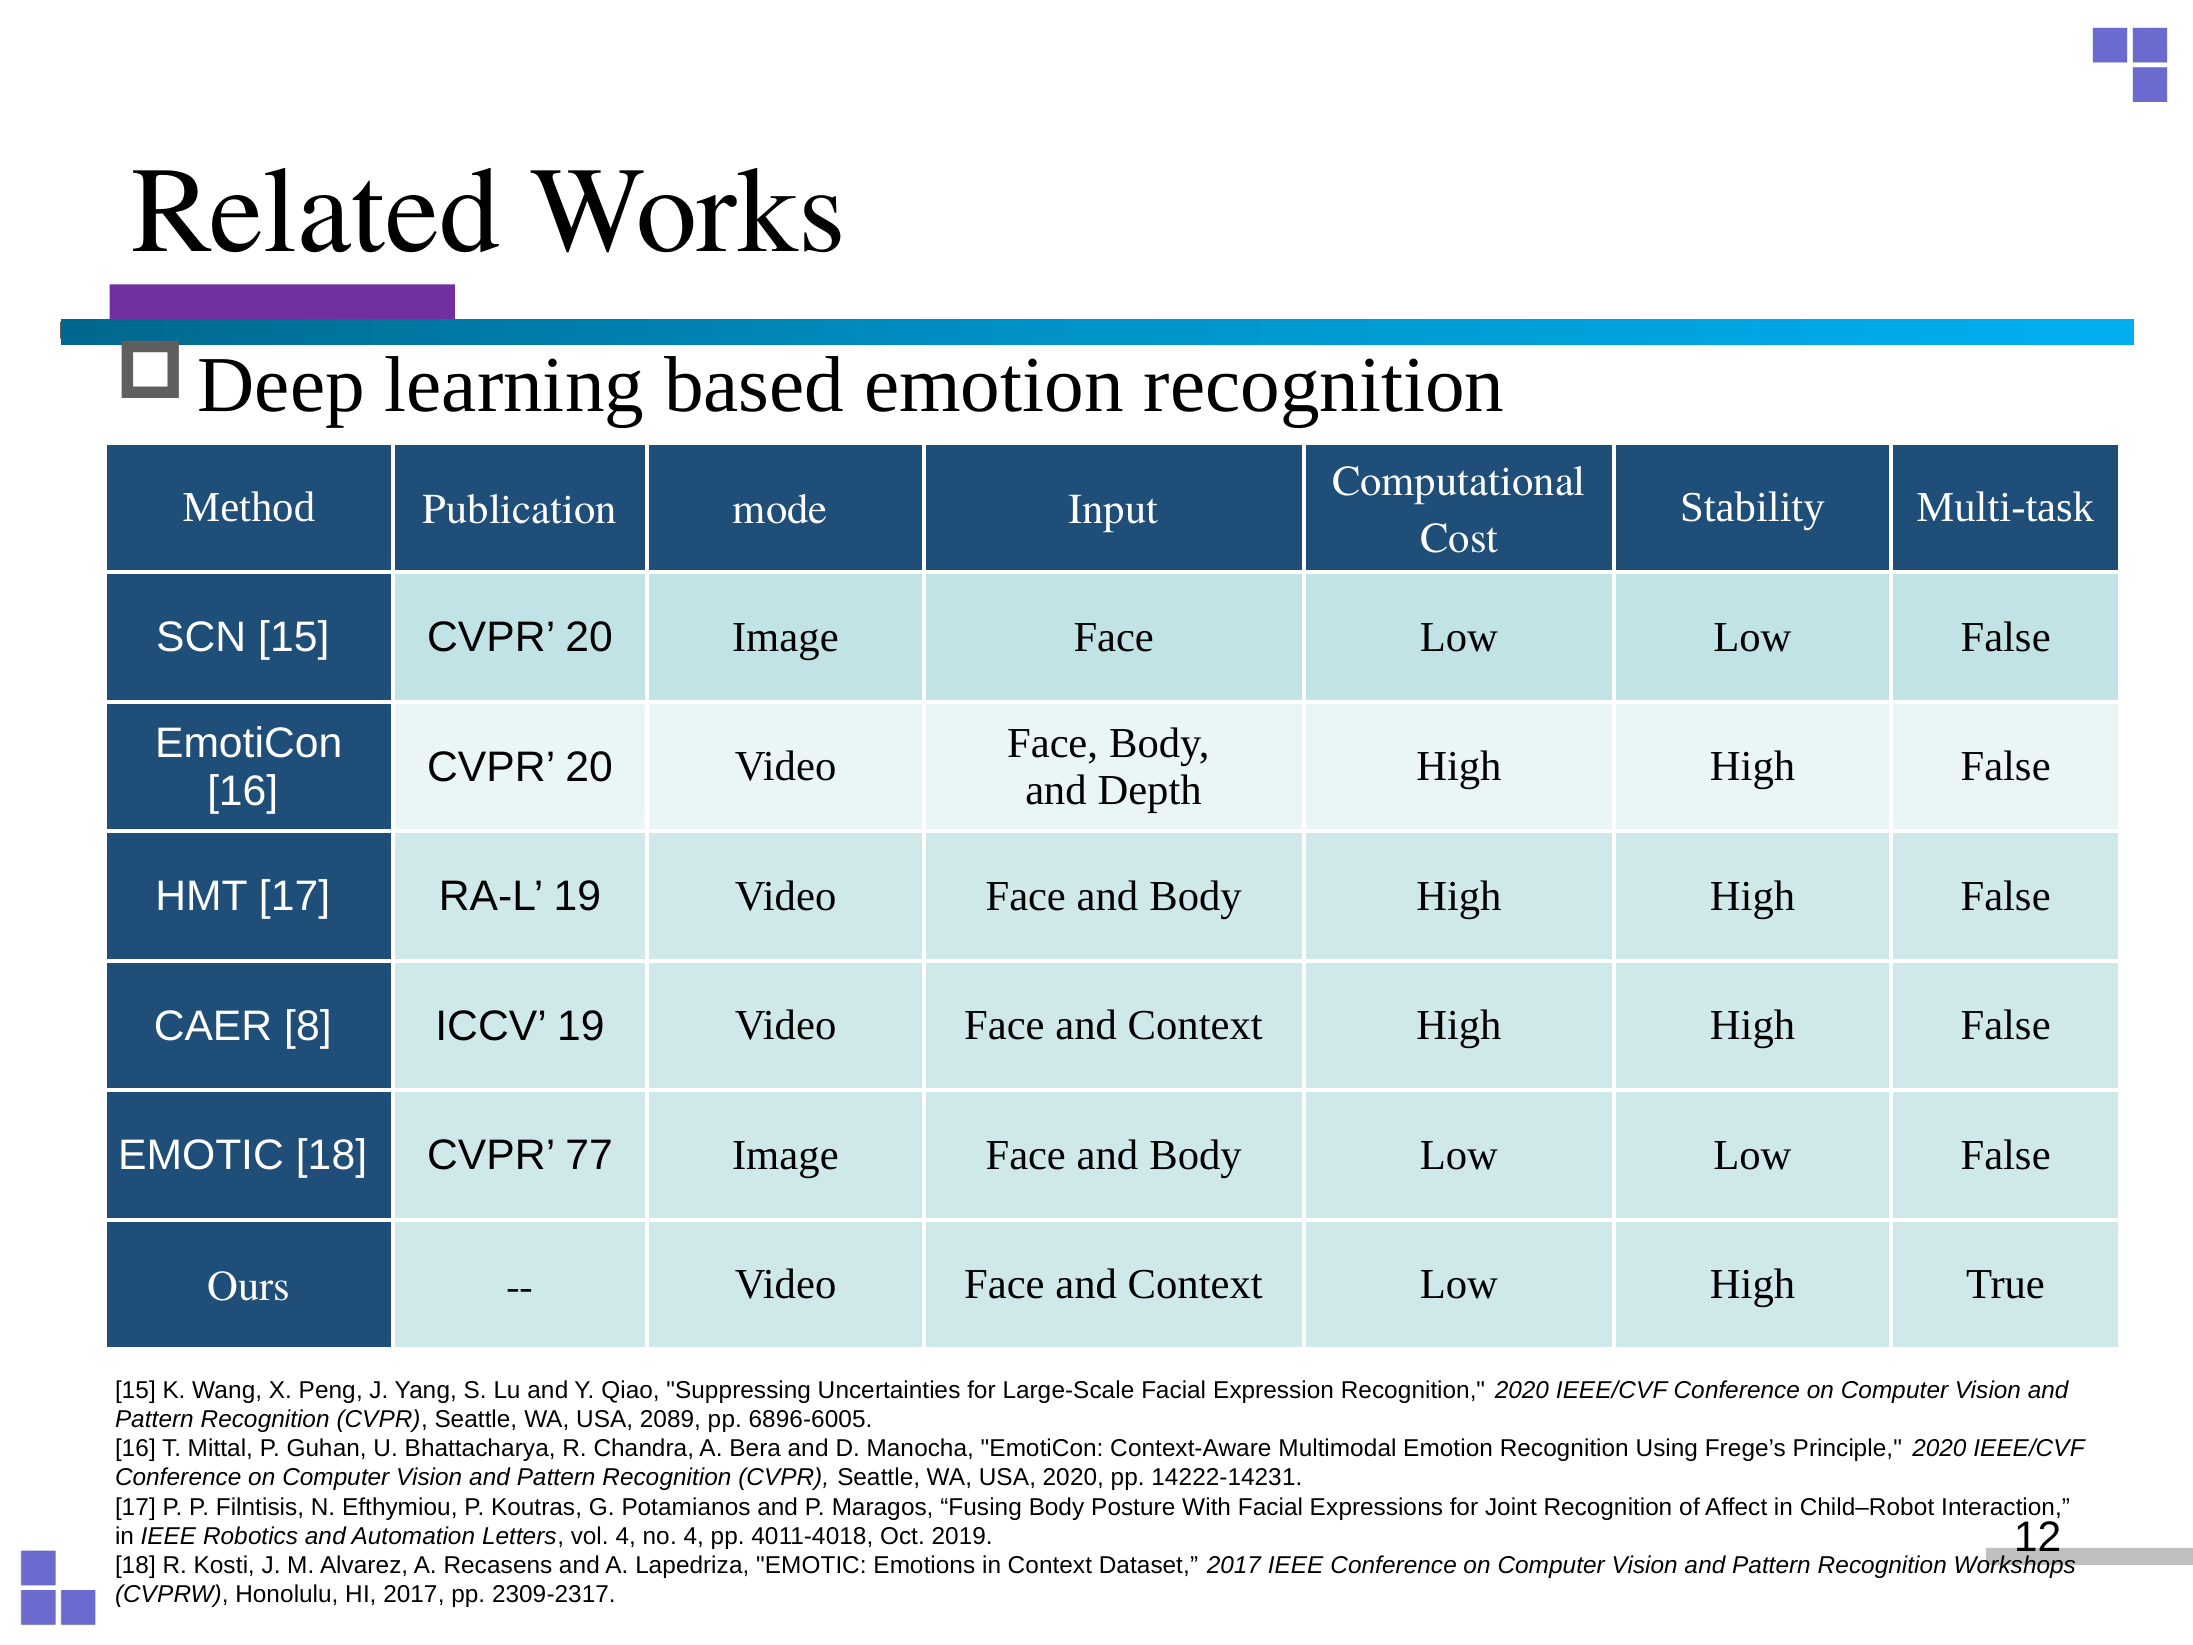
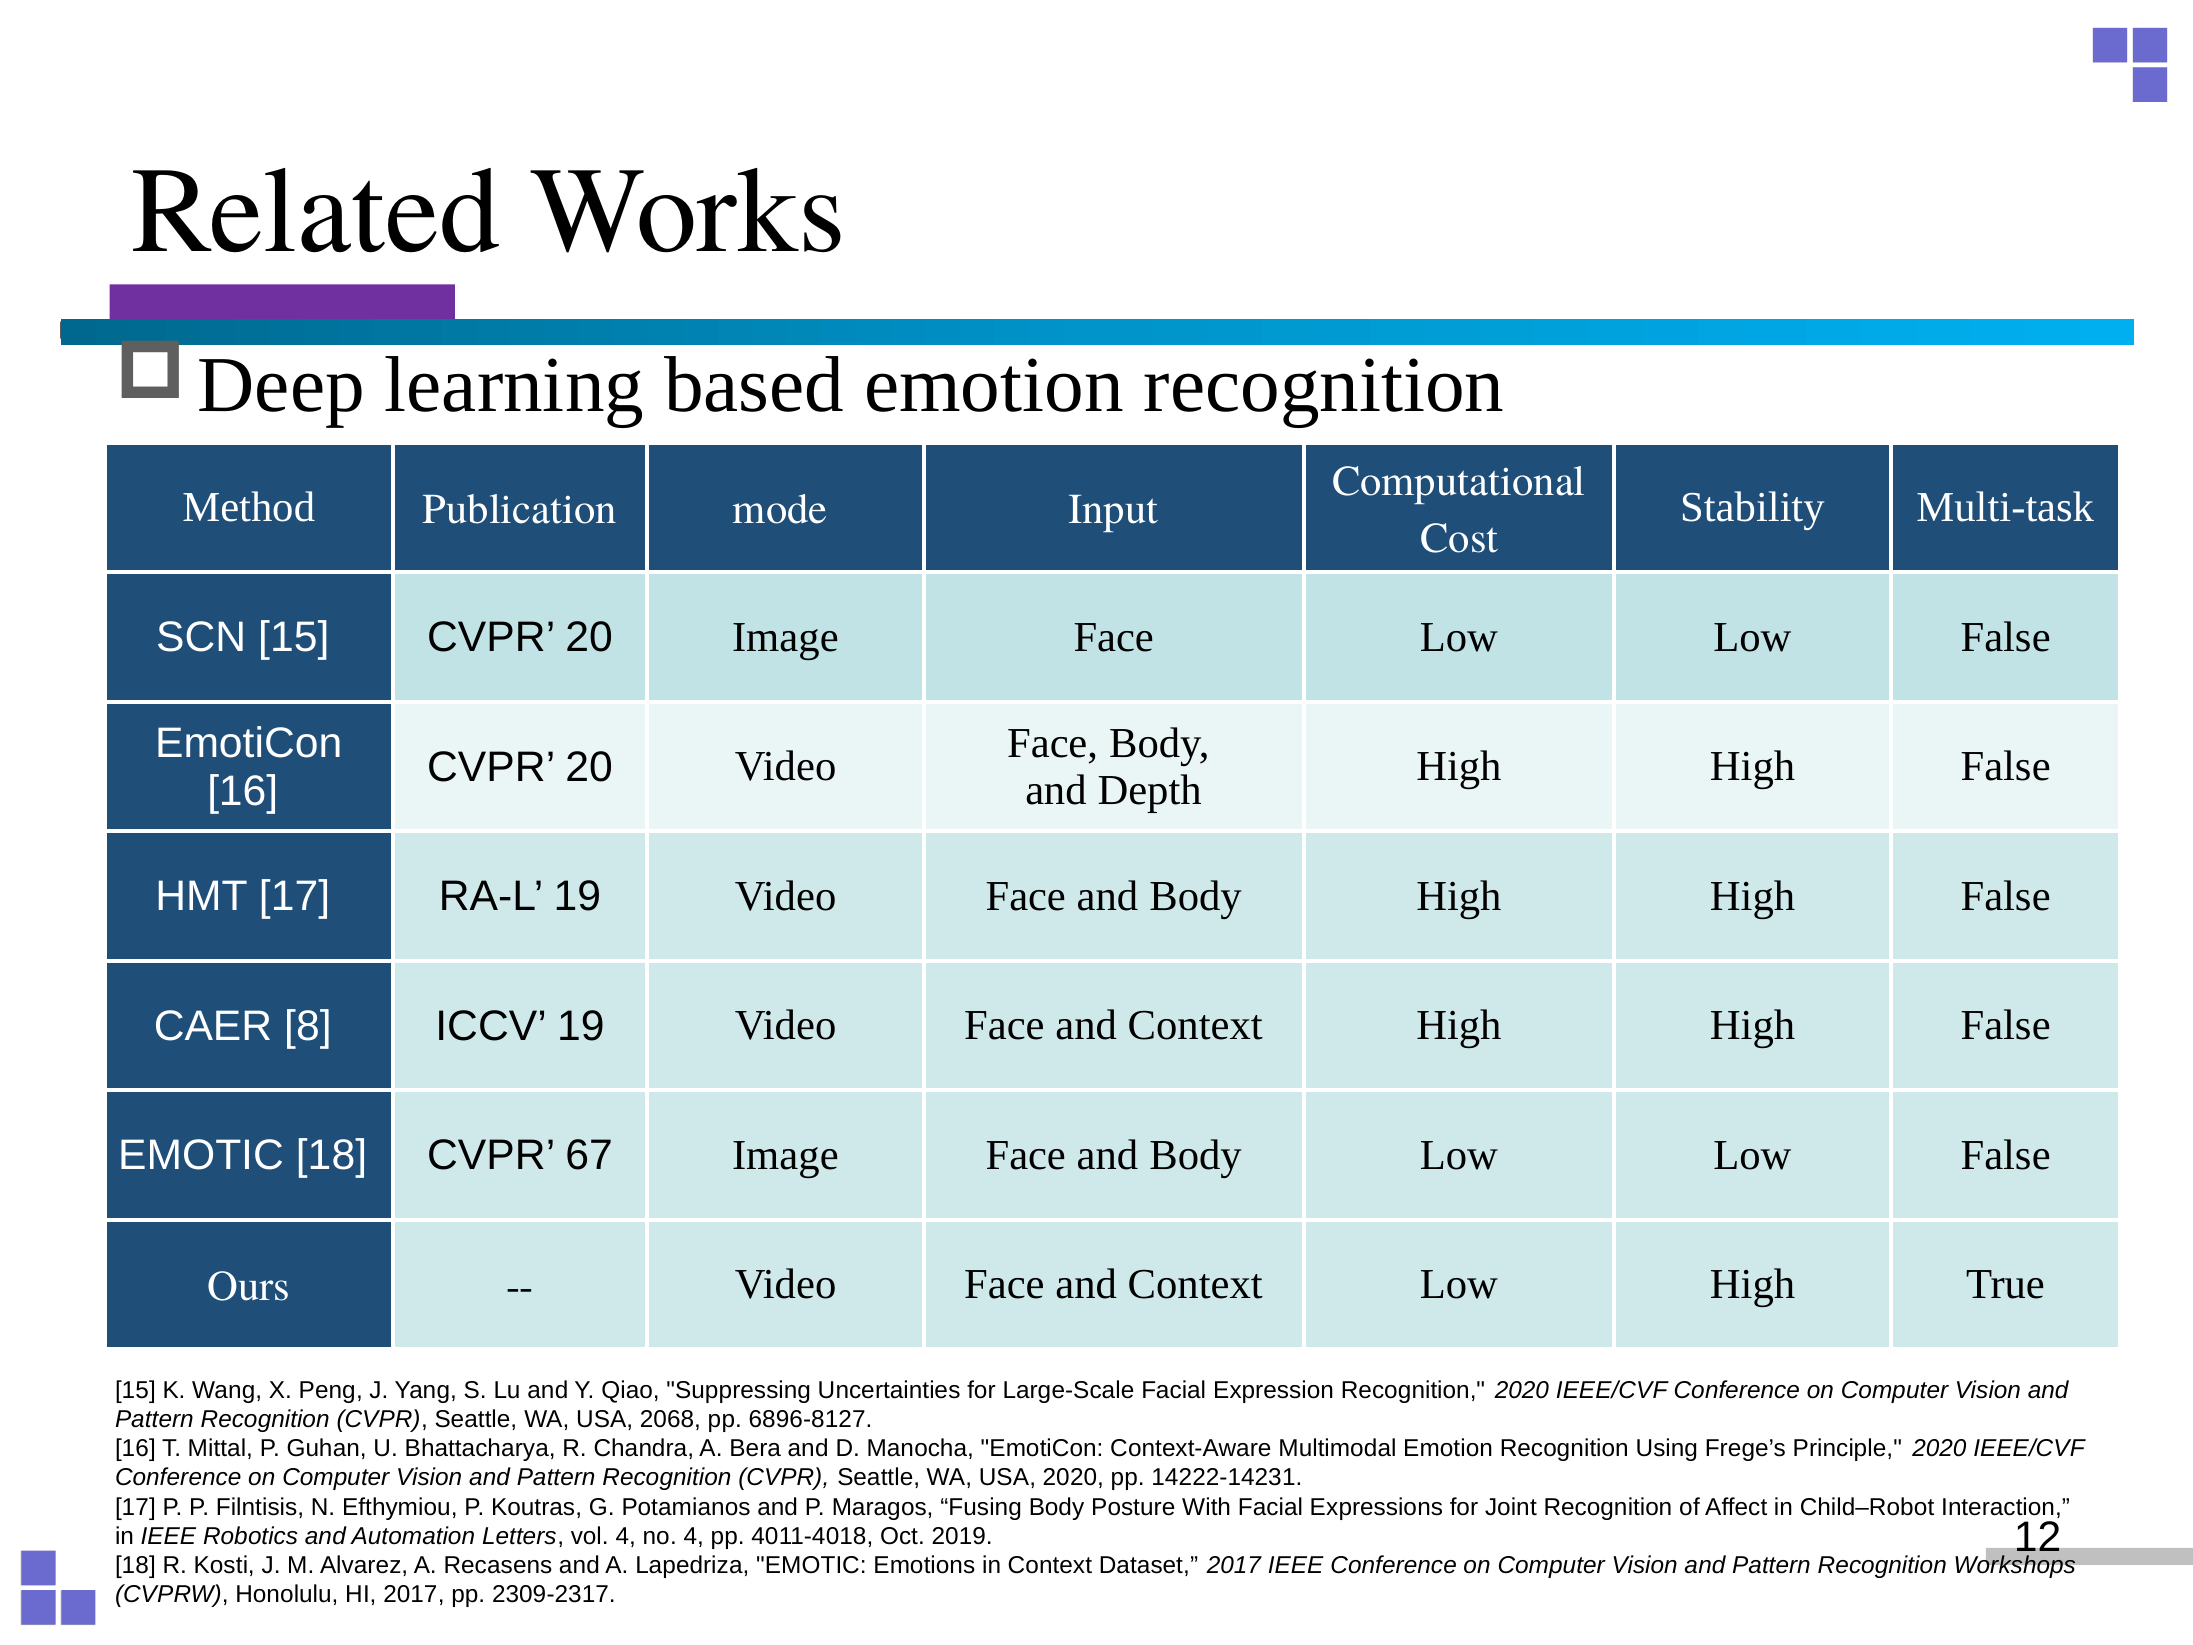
77: 77 -> 67 (589, 1155)
2089: 2089 -> 2068 (670, 1419)
6896-6005: 6896-6005 -> 6896-8127 (810, 1419)
